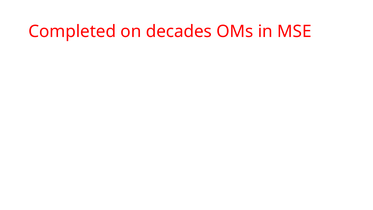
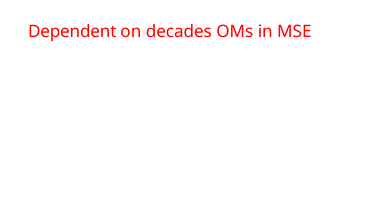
Completed: Completed -> Dependent (72, 31)
